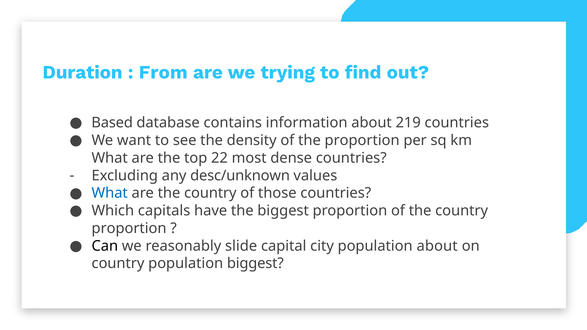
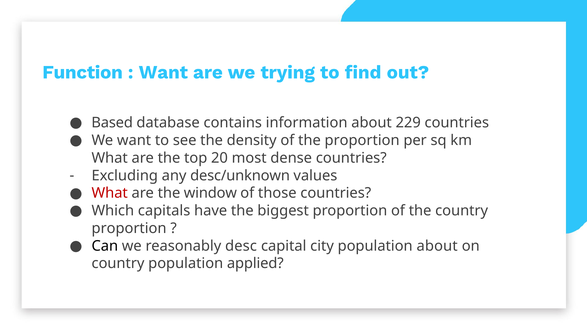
Duration: Duration -> Function (83, 72)
From: From -> Want (163, 72)
219: 219 -> 229 (408, 123)
22: 22 -> 20 (219, 158)
What colour: blue -> red (110, 193)
are the country: country -> window (210, 193)
slide: slide -> desc (241, 246)
population biggest: biggest -> applied (255, 264)
